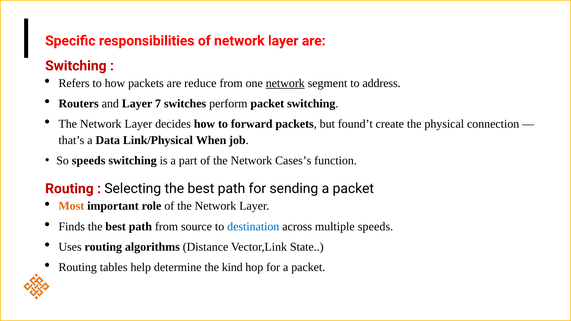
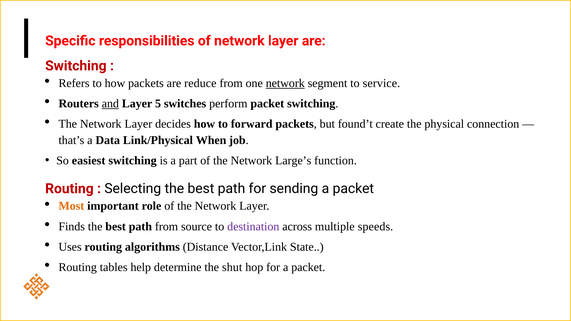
address: address -> service (381, 83)
and underline: none -> present (110, 104)
7: 7 -> 5 (158, 104)
So speeds: speeds -> easiest (89, 161)
Cases’s: Cases’s -> Large’s (293, 161)
destination colour: blue -> purple (253, 227)
kind: kind -> shut (232, 267)
